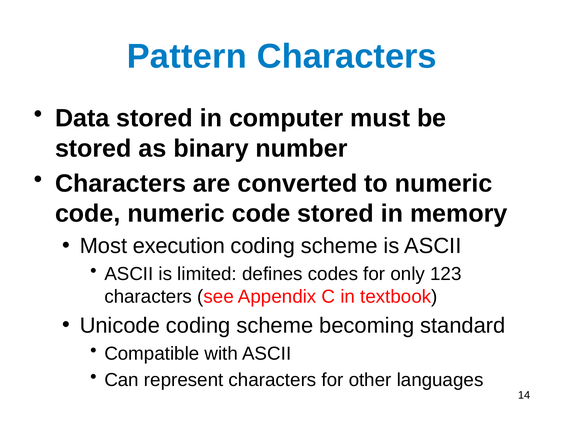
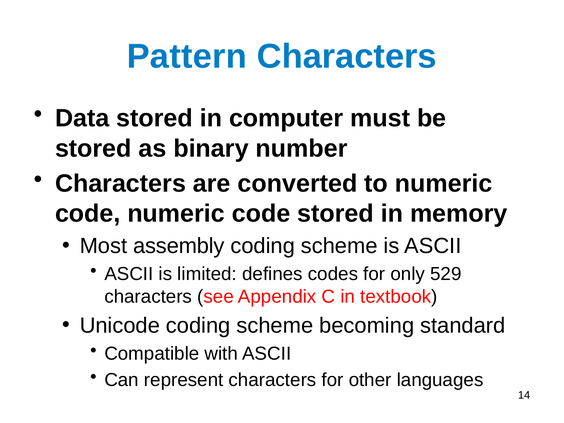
execution: execution -> assembly (179, 246)
123: 123 -> 529 (446, 274)
